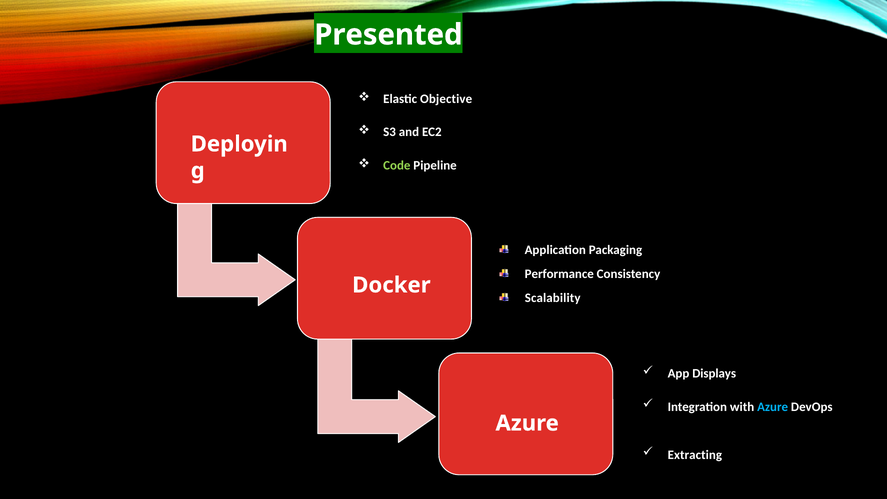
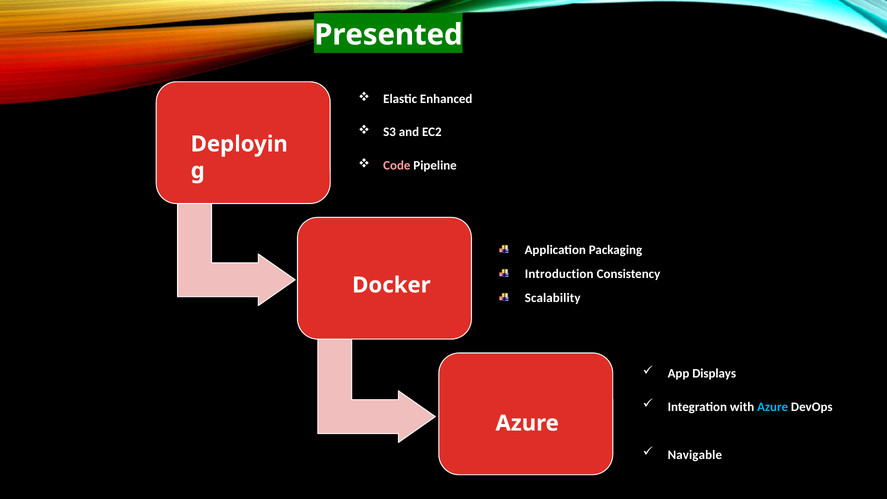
Objective: Objective -> Enhanced (446, 99)
Code colour: light green -> pink (397, 165)
Performance: Performance -> Introduction (559, 274)
Extracting: Extracting -> Navigable (695, 455)
